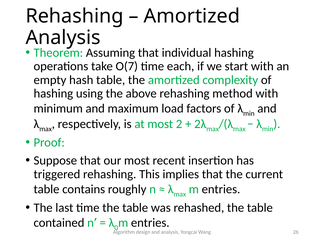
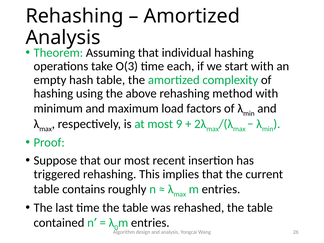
O(7: O(7 -> O(3 (127, 66)
2: 2 -> 9 (179, 124)
